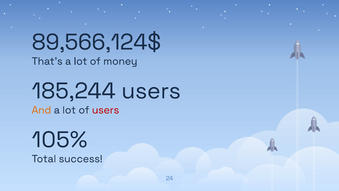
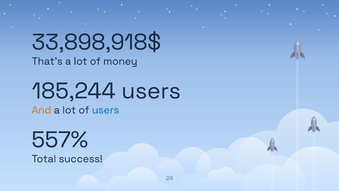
89,566,124$: 89,566,124$ -> 33,898,918$ (96, 42)
users colour: red -> blue (106, 110)
105%: 105% -> 557% (60, 139)
